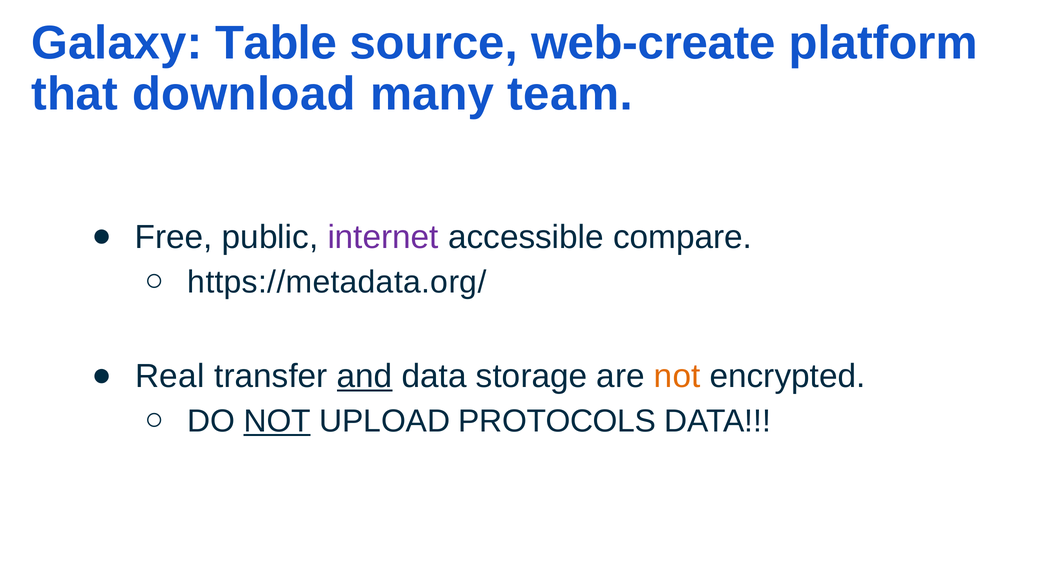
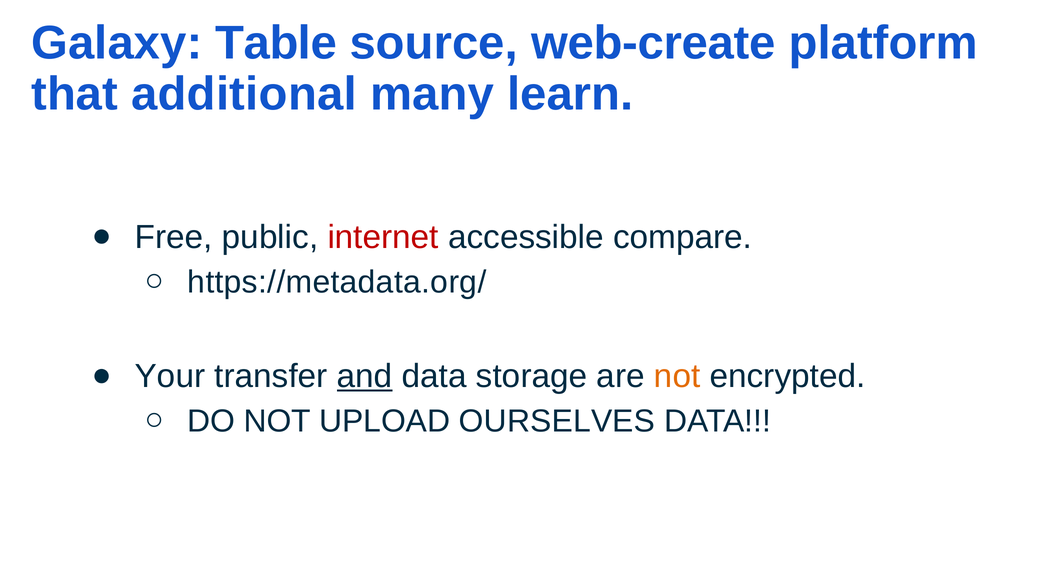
download: download -> additional (244, 94)
team: team -> learn (570, 94)
internet colour: purple -> red (383, 237)
Real: Real -> Your (170, 376)
NOT underline: present -> none (277, 421)
PROTOCOLS: PROTOCOLS -> OURSELVES (557, 421)
